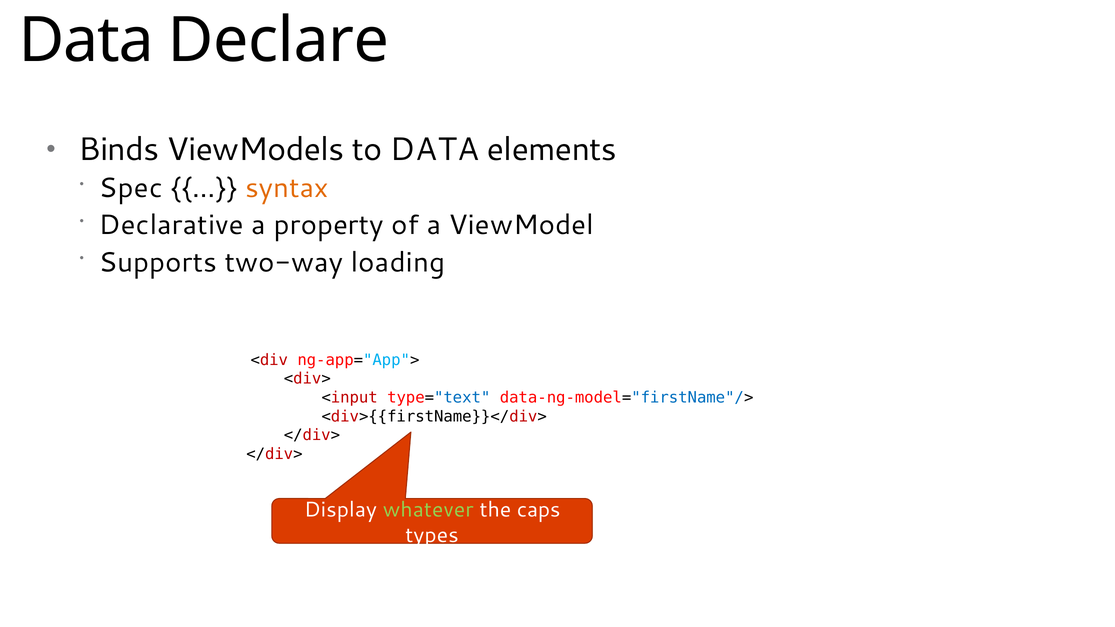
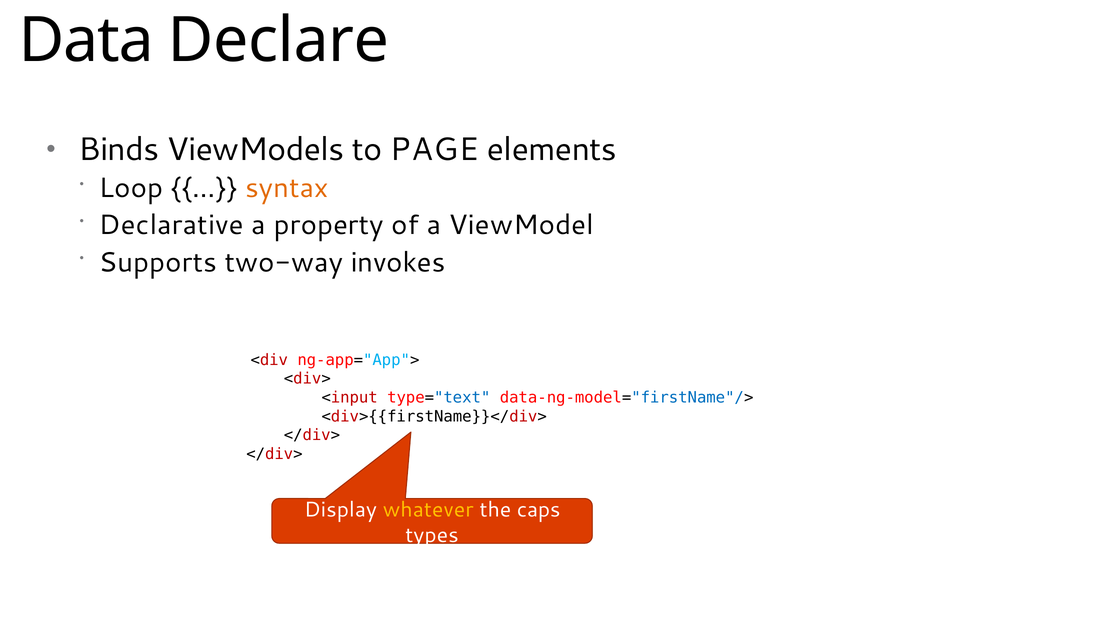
to DATA: DATA -> PAGE (434, 150)
Spec: Spec -> Loop (131, 188)
loading: loading -> invokes (398, 262)
whatever colour: light green -> yellow (428, 510)
